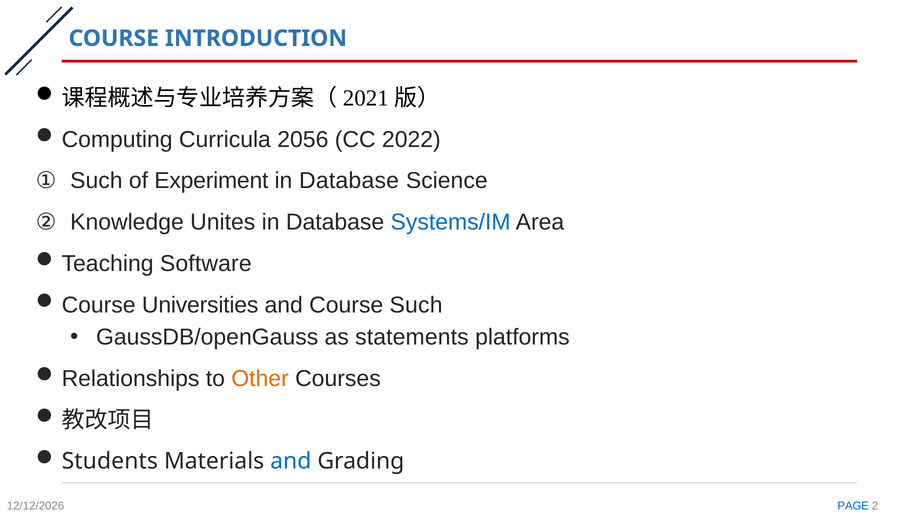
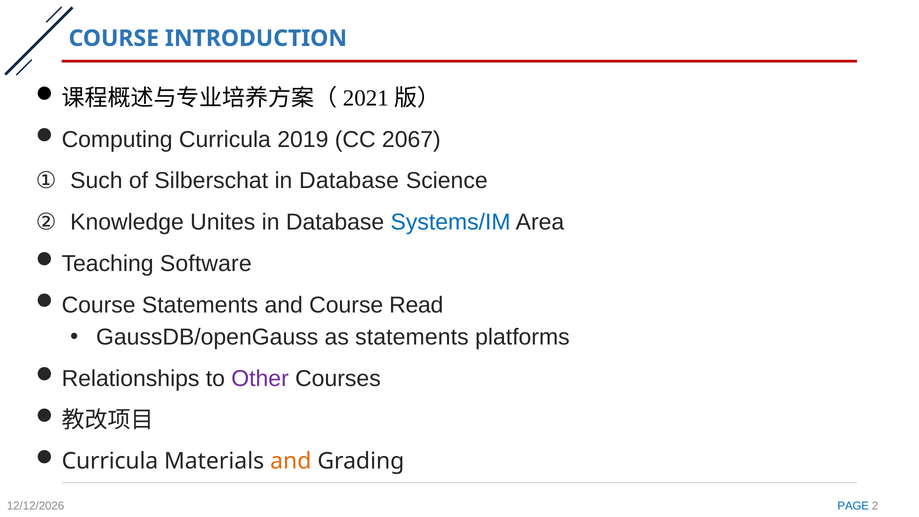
2056: 2056 -> 2019 (303, 139)
2022: 2022 -> 2067 (411, 139)
Experiment: Experiment -> Silberschat (211, 181)
Universities: Universities -> Statements (200, 305)
Course Such: Such -> Read (416, 305)
Other colour: orange -> purple (260, 379)
Students: Students -> Curricula (110, 461)
and colour: blue -> orange (291, 461)
